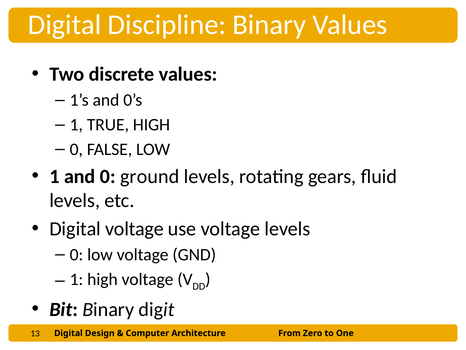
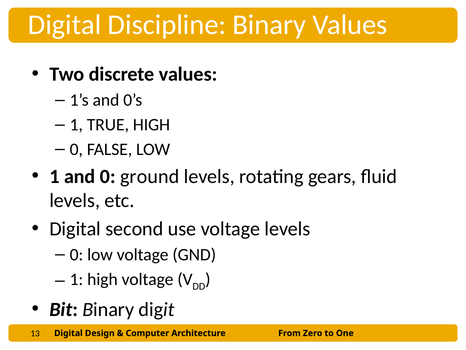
Digital voltage: voltage -> second (134, 228)
